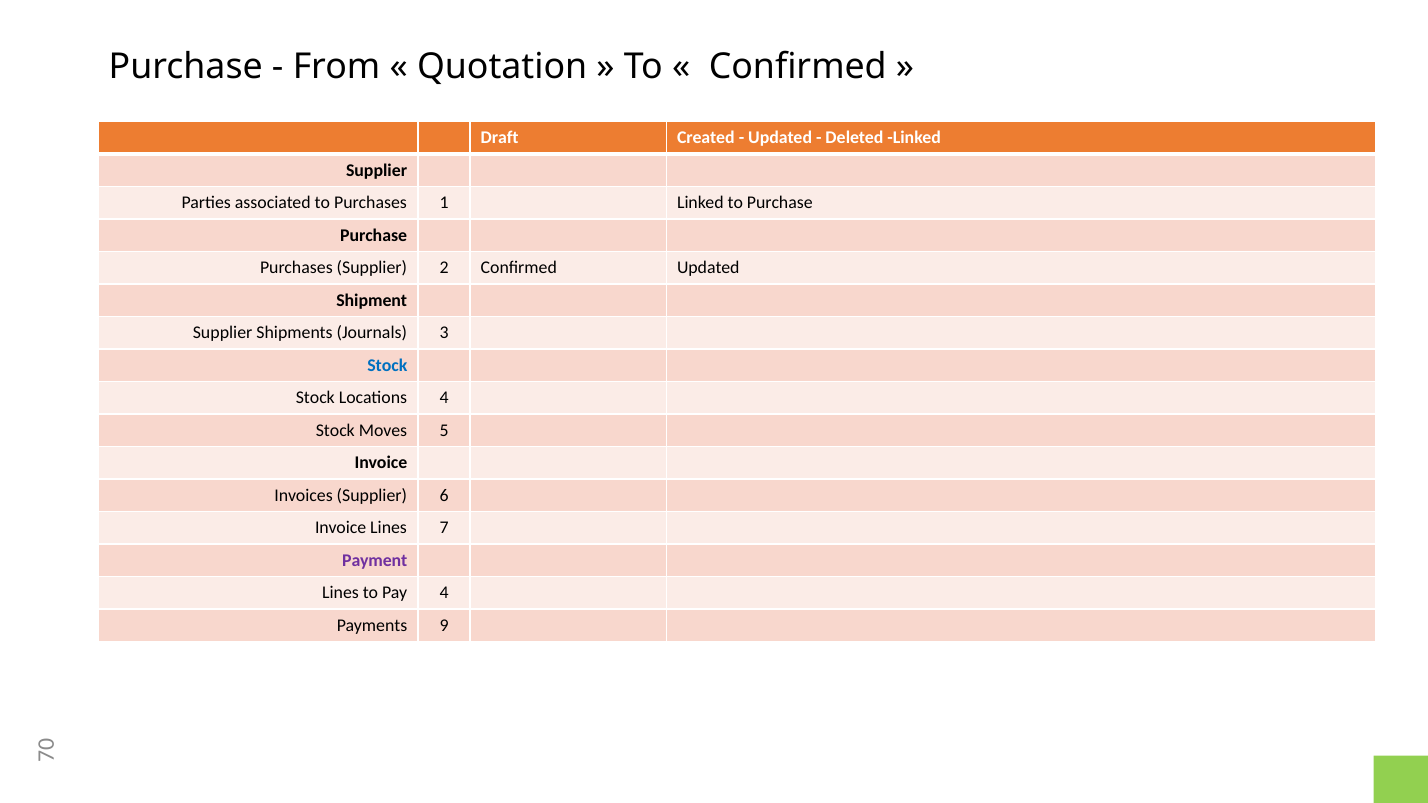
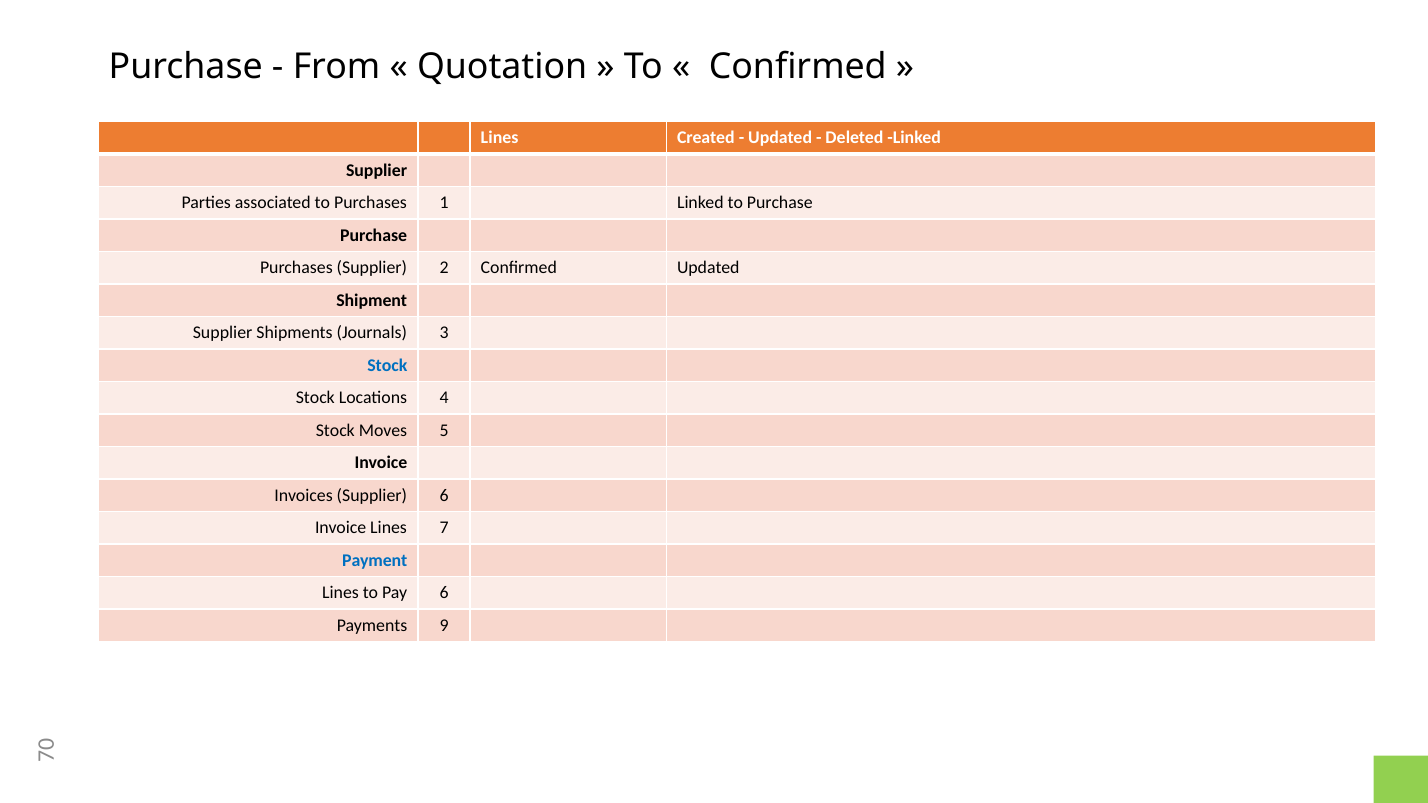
Draft: Draft -> Lines (500, 138)
Payment colour: purple -> blue (375, 561)
Pay 4: 4 -> 6 (444, 593)
